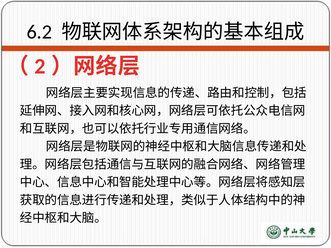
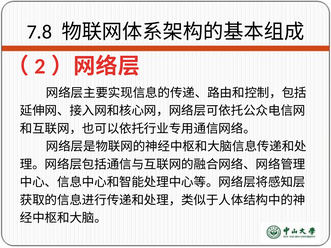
6.2: 6.2 -> 7.8 (39, 32)
